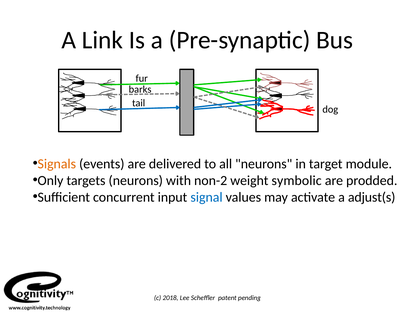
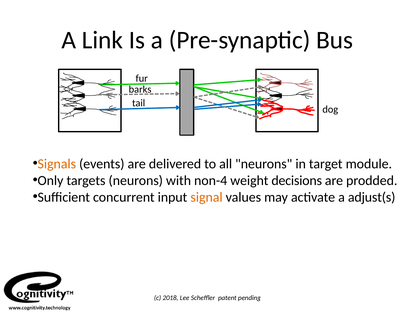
non-2: non-2 -> non-4 (211, 180)
symbolic: symbolic -> decisions (297, 180)
signal colour: blue -> orange (207, 197)
